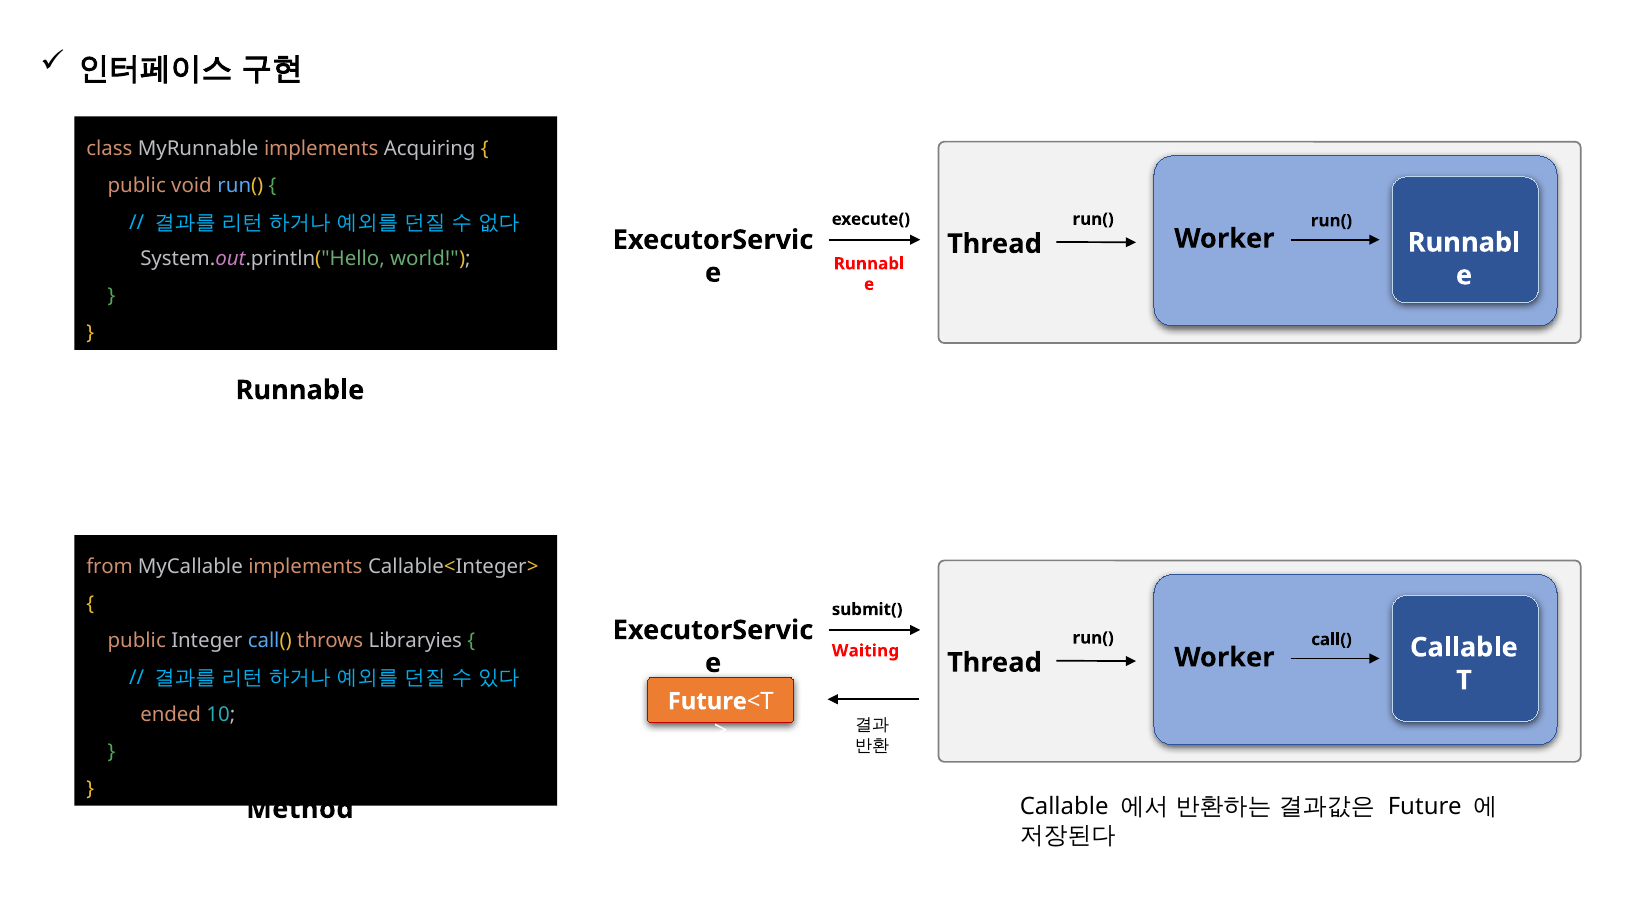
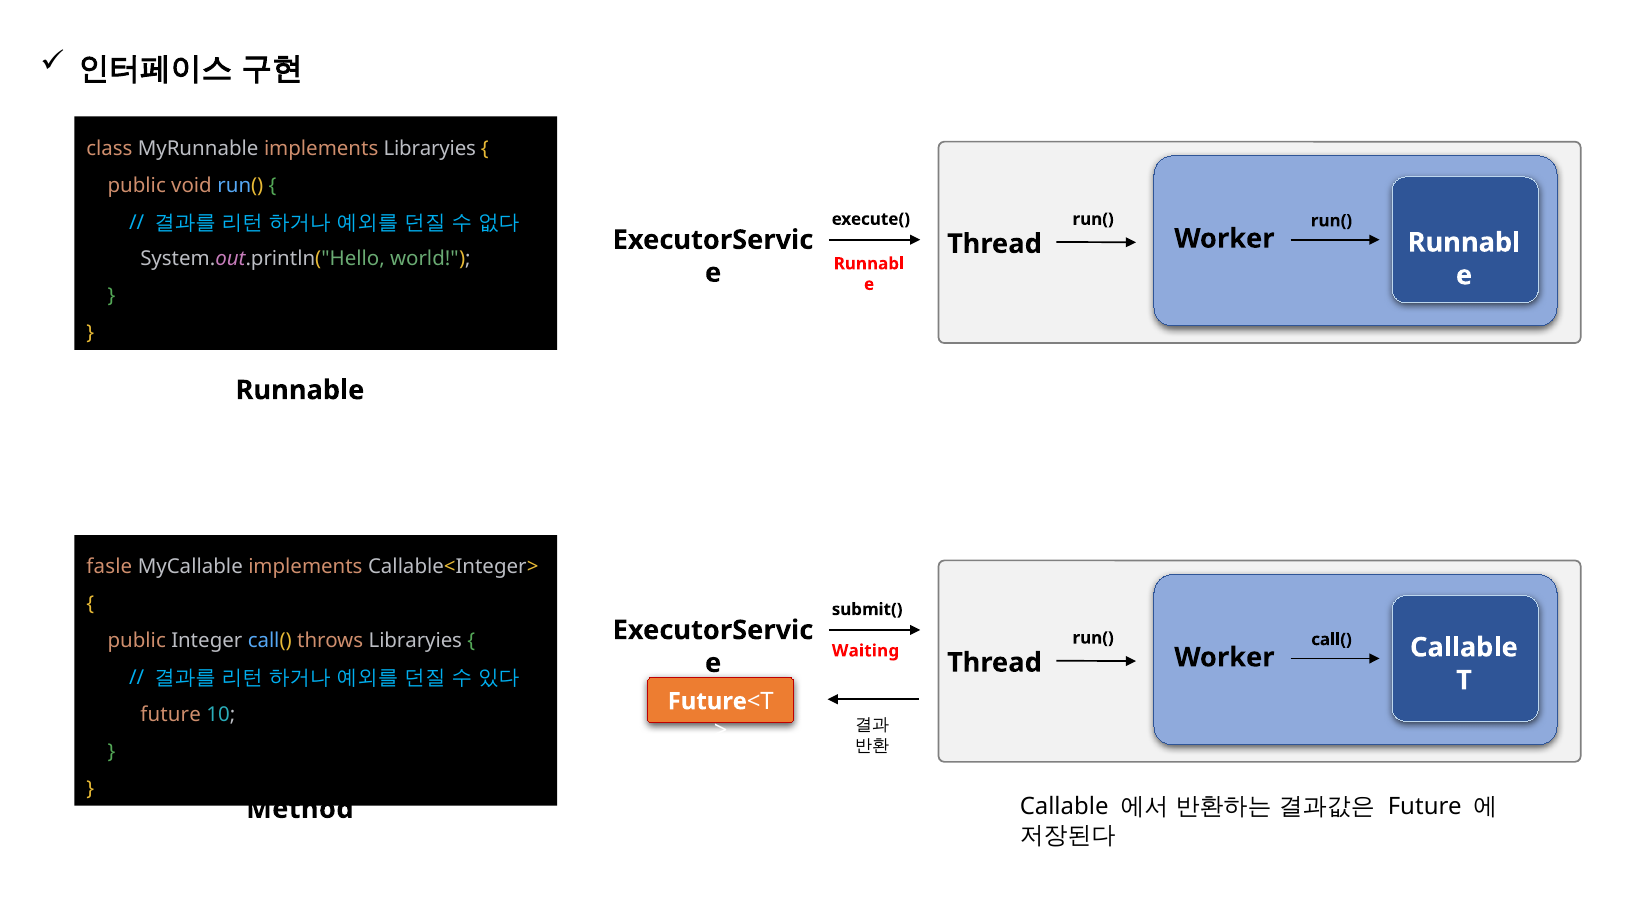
implements Acquiring: Acquiring -> Libraryies (430, 148)
from: from -> fasle (109, 567)
ended: ended -> future (171, 715)
